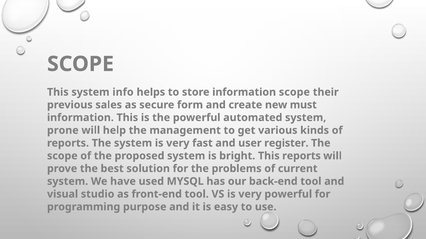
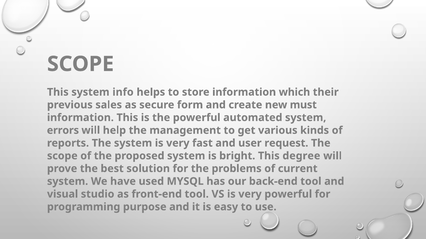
information scope: scope -> which (294, 92)
prone: prone -> errors (63, 131)
register: register -> request (286, 143)
This reports: reports -> degree (301, 156)
